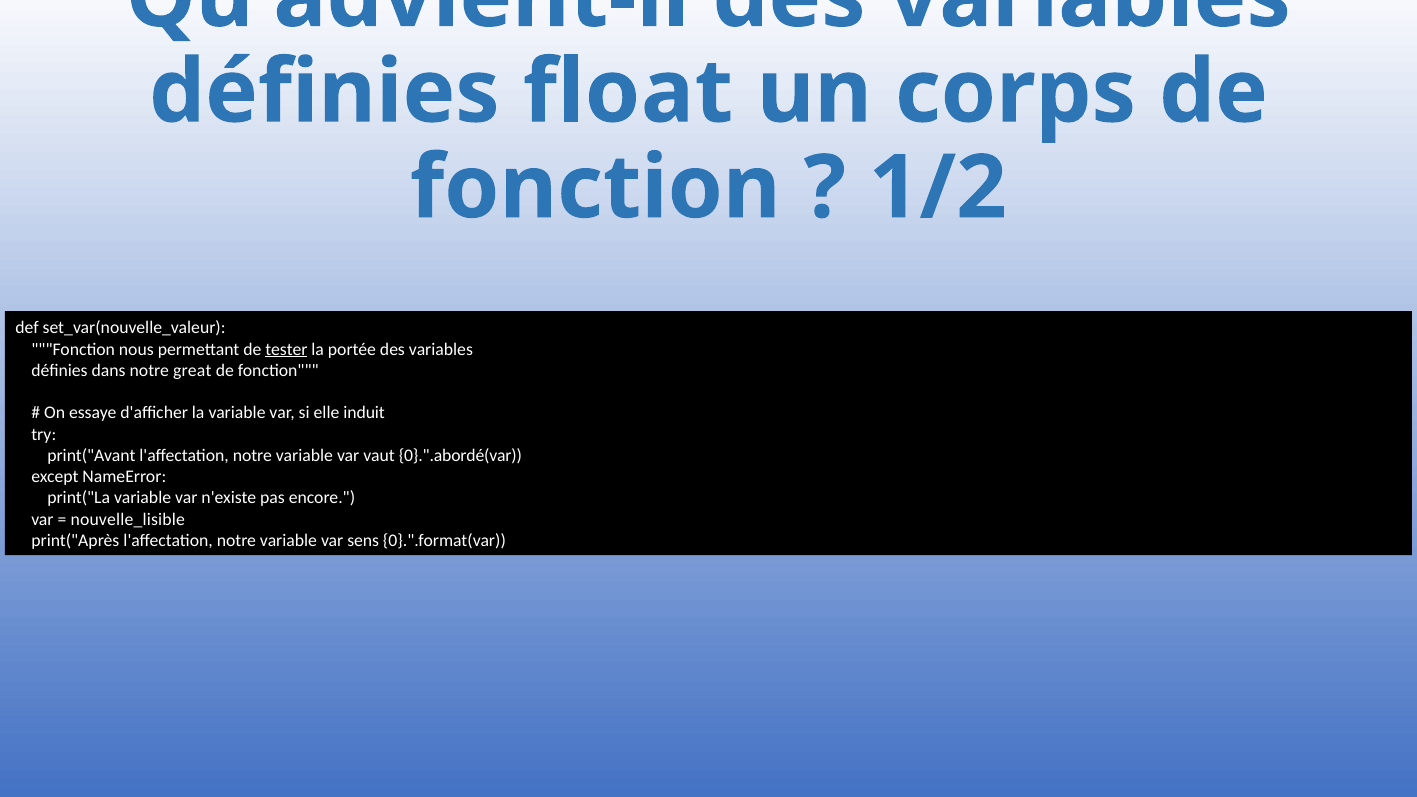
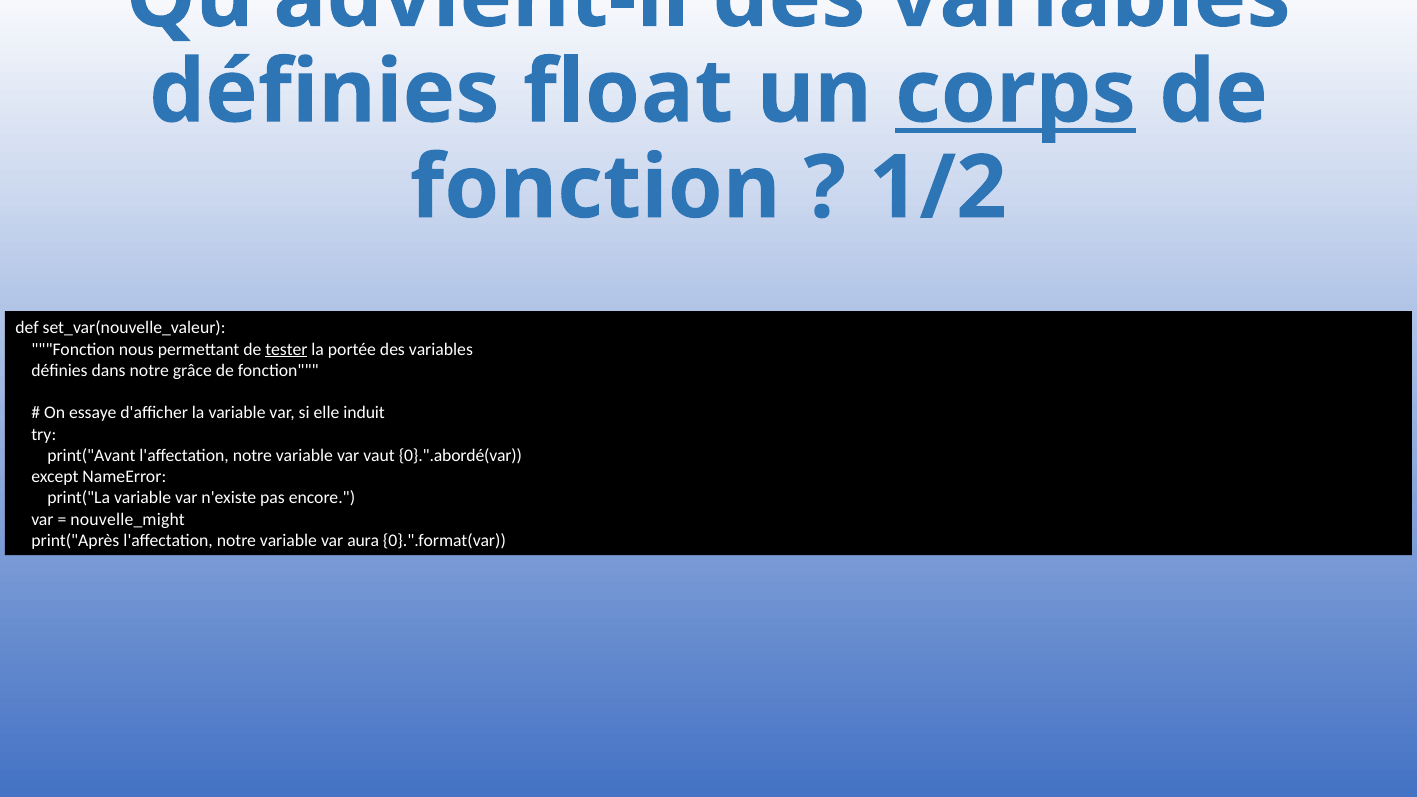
corps underline: none -> present (1016, 92)
great: great -> grâce (192, 371)
nouvelle_lisible: nouvelle_lisible -> nouvelle_might (128, 519)
sens: sens -> aura (363, 541)
